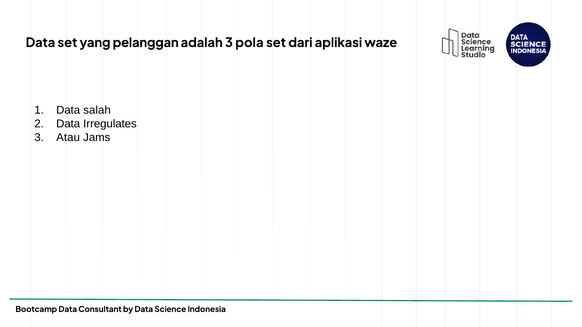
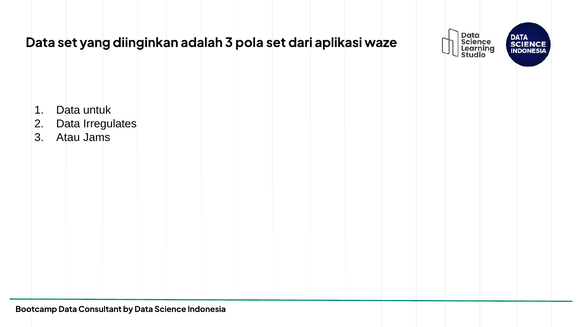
pelanggan: pelanggan -> diinginkan (146, 43)
salah: salah -> untuk (97, 110)
